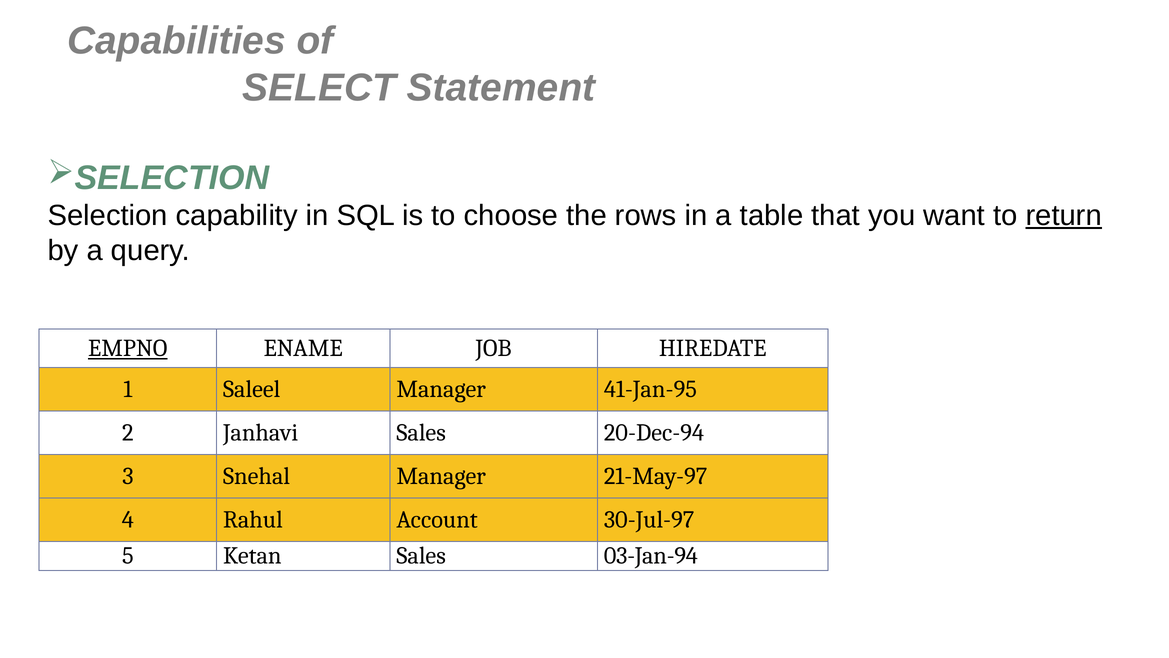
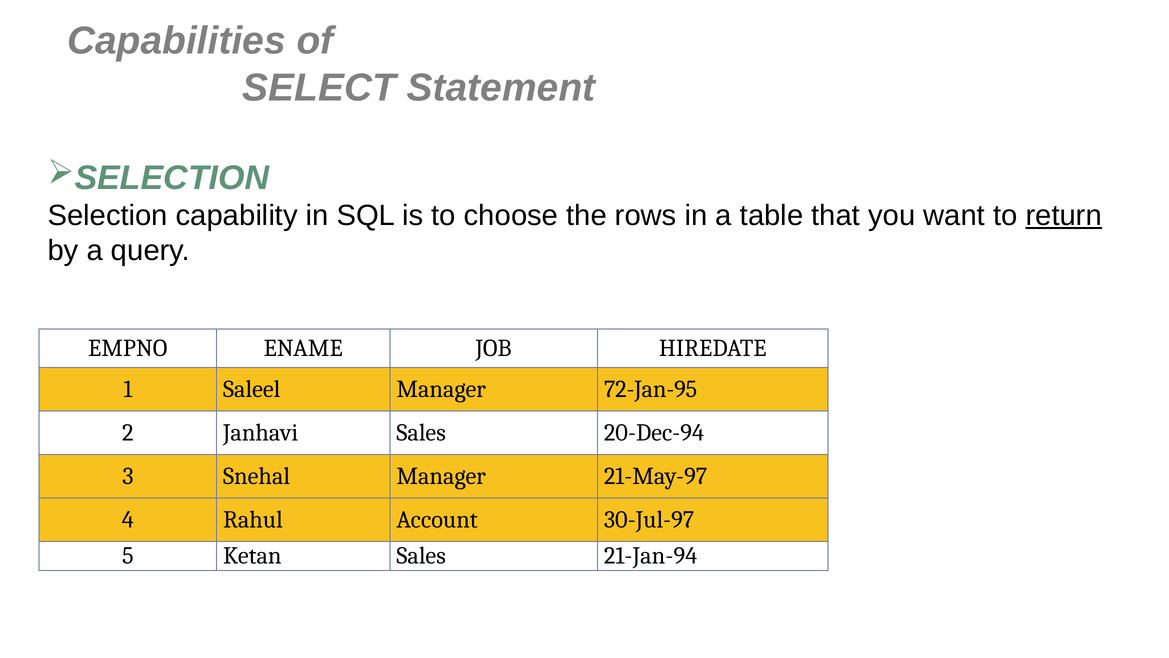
EMPNO underline: present -> none (128, 348)
41-Jan-95: 41-Jan-95 -> 72-Jan-95 (651, 389)
03-Jan-94: 03-Jan-94 -> 21-Jan-94 (651, 556)
